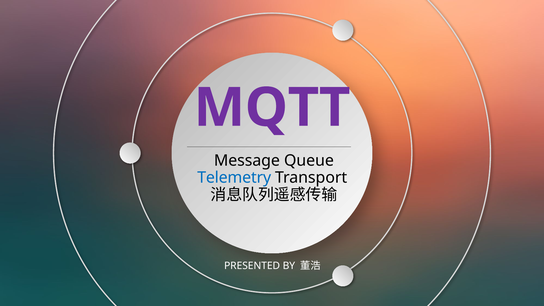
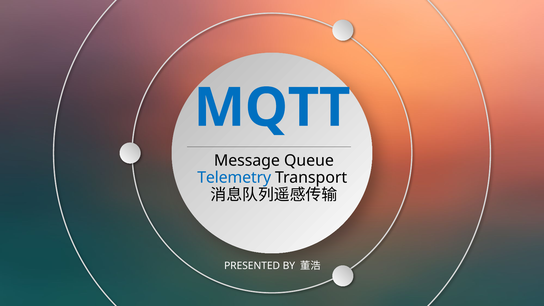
MQTT colour: purple -> blue (272, 108)
